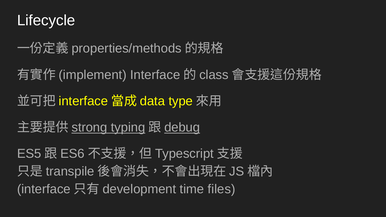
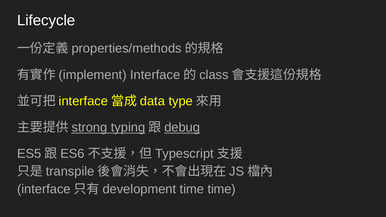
time files: files -> time (222, 189)
